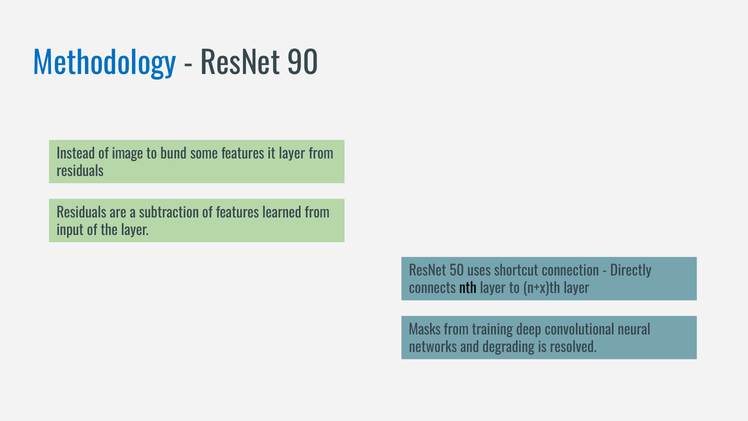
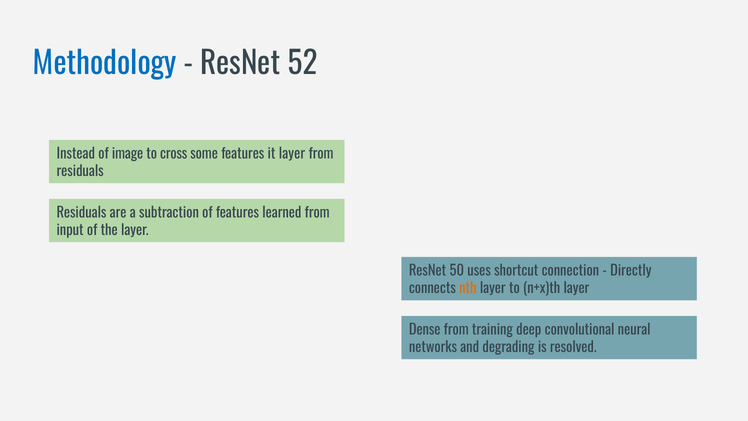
90: 90 -> 52 (303, 64)
bund: bund -> cross (174, 154)
nth colour: black -> orange (468, 288)
Masks: Masks -> Dense (425, 330)
